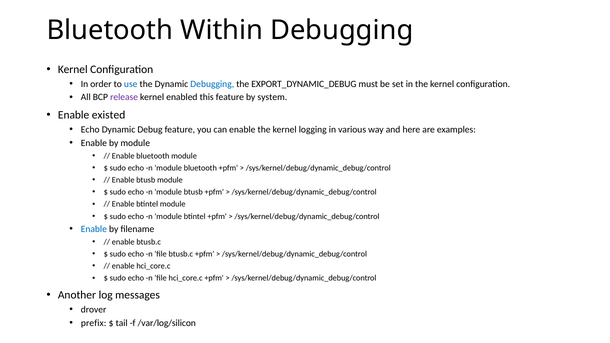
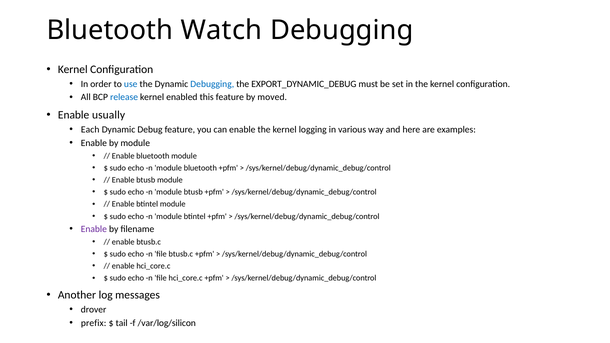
Within: Within -> Watch (221, 30)
release colour: purple -> blue (124, 97)
system: system -> moved (272, 97)
existed: existed -> usually (109, 115)
Echo: Echo -> Each (90, 130)
Enable colour: blue -> purple (94, 229)
